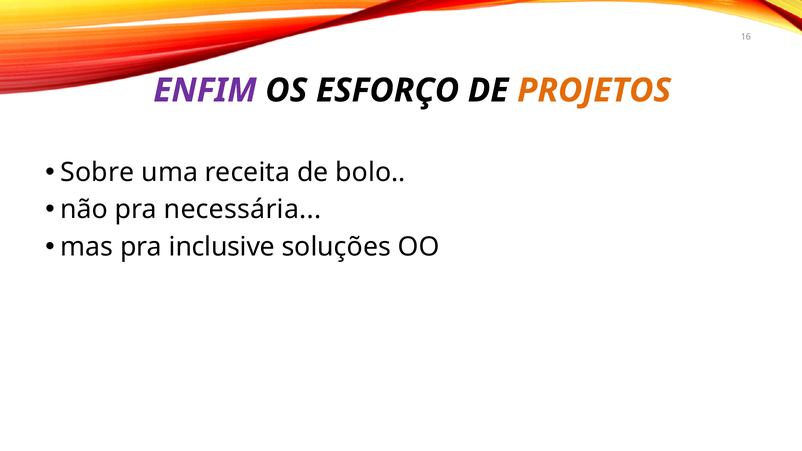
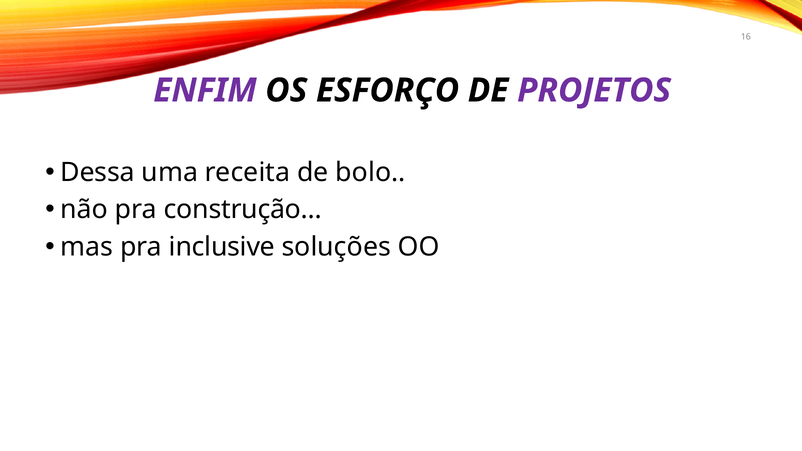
PROJETOS colour: orange -> purple (594, 90)
Sobre: Sobre -> Dessa (97, 172)
necessária: necessária -> construção (243, 210)
